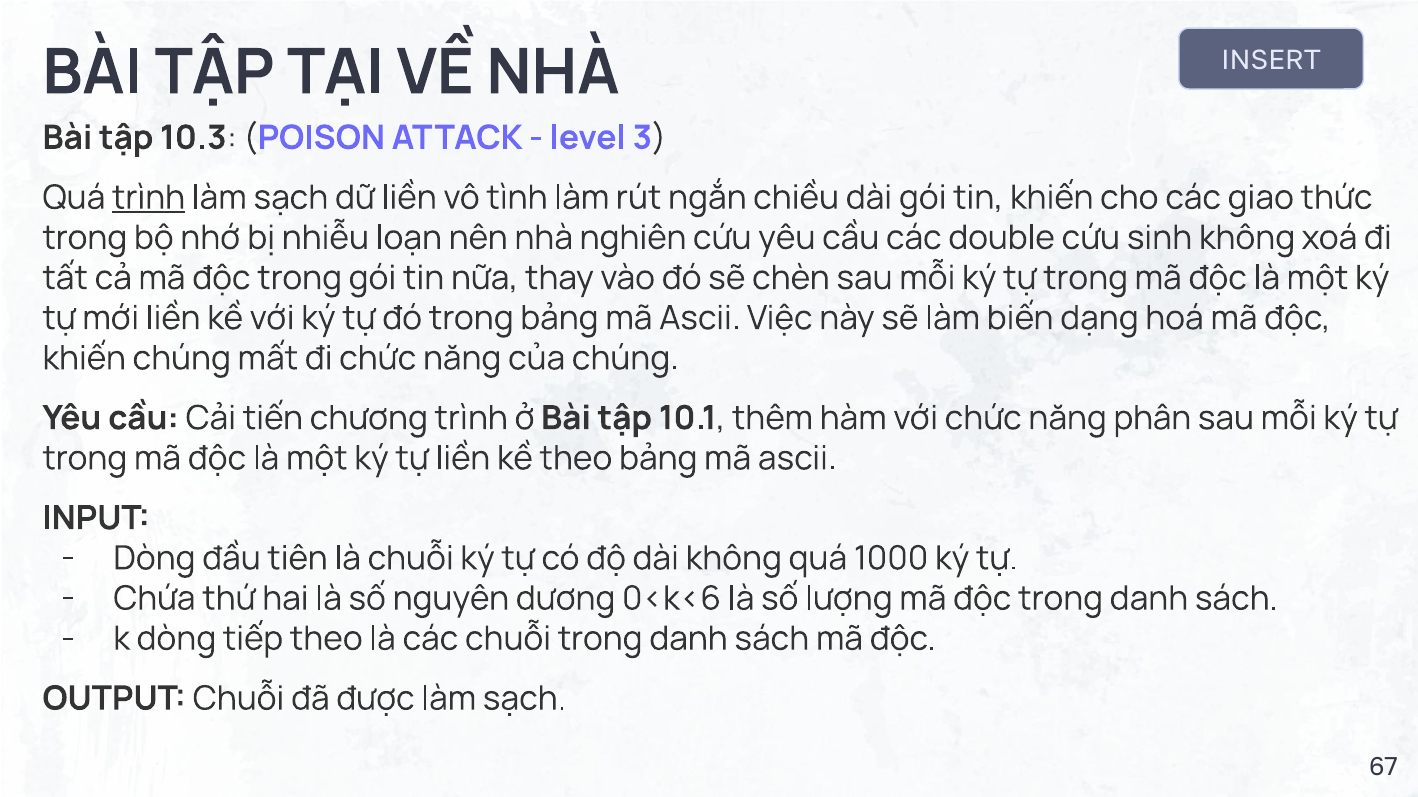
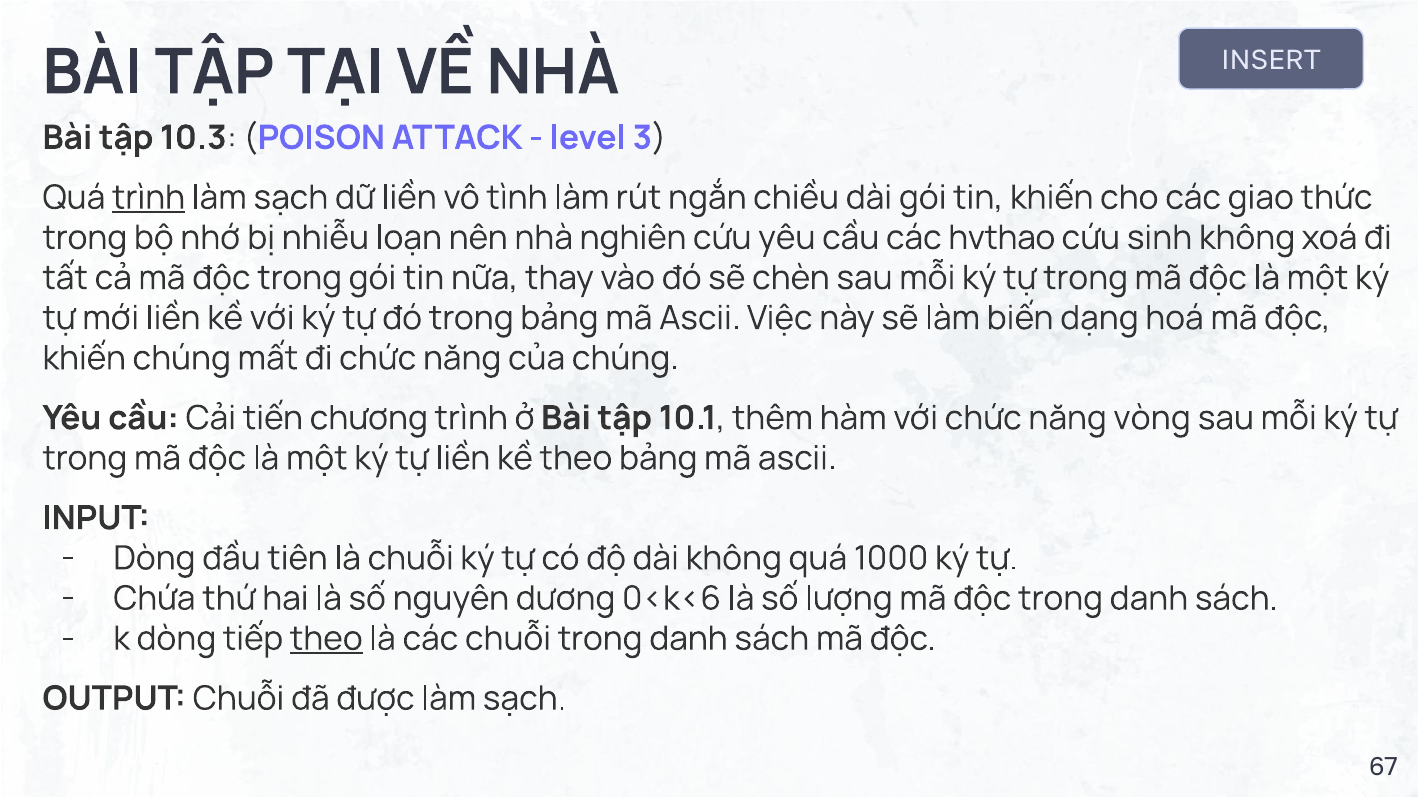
double: double -> hvthao (1002, 238)
phân: phân -> vòng (1152, 418)
theo underline: none -> present (326, 639)
